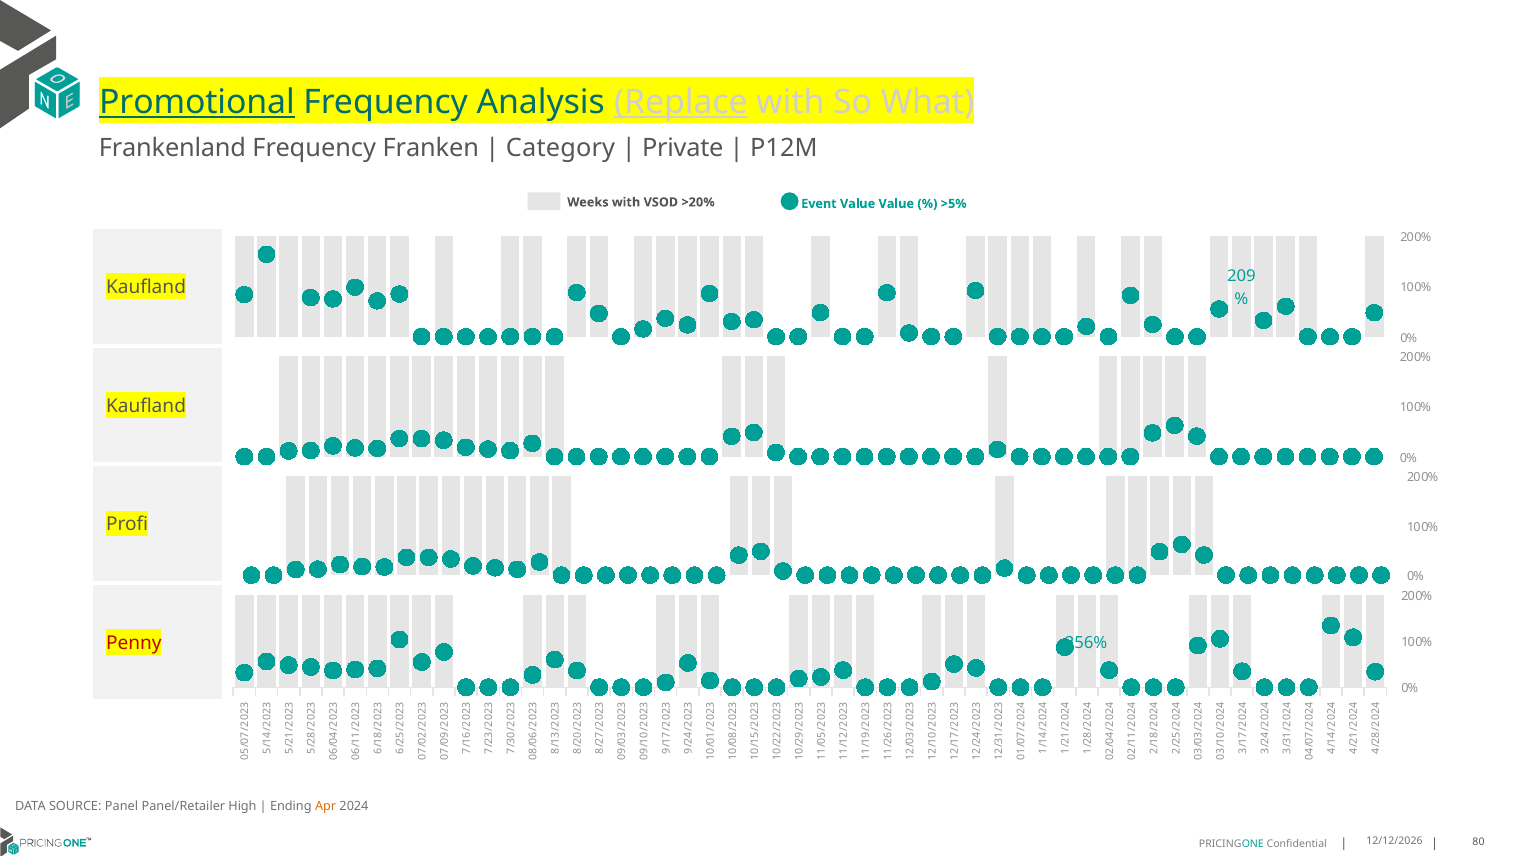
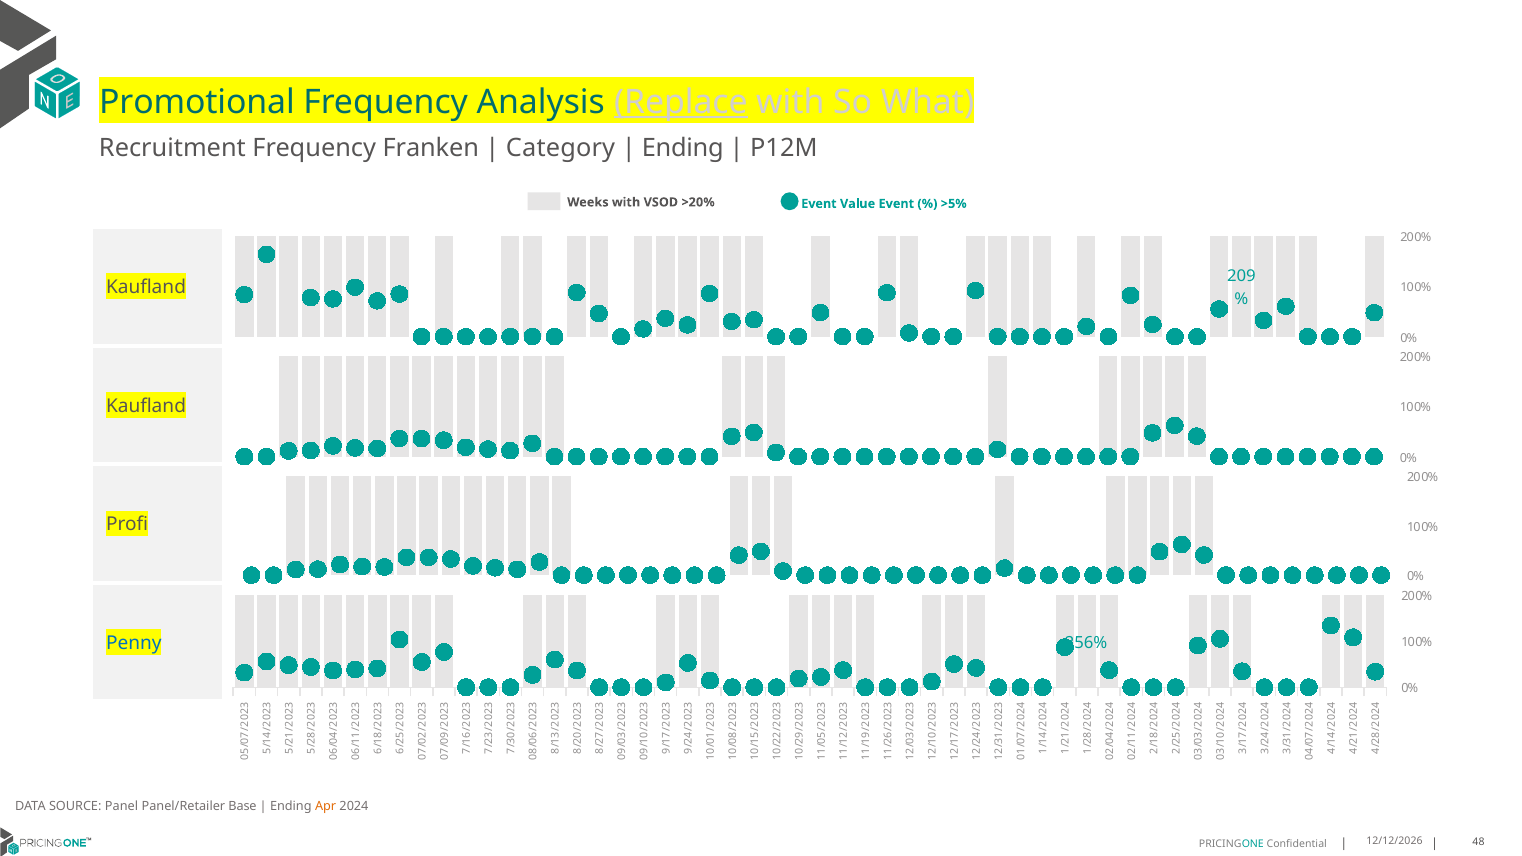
Promotional underline: present -> none (197, 102)
Frankenland: Frankenland -> Recruitment (172, 148)
Private: Private -> Ending (683, 148)
Value Value: Value -> Event (896, 204)
Penny colour: red -> blue (134, 643)
High: High -> Base (243, 806)
80: 80 -> 48 (1478, 842)
